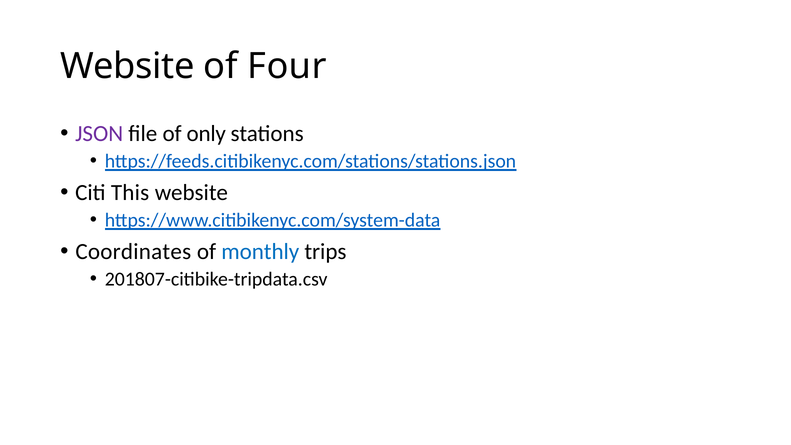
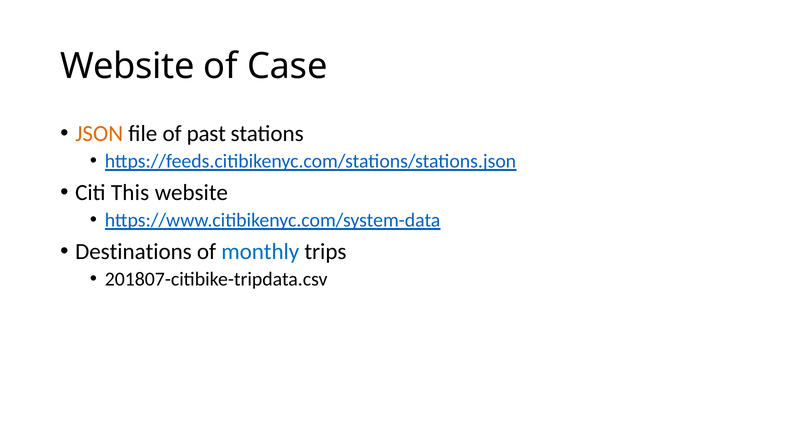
Four: Four -> Case (287, 66)
JSON colour: purple -> orange (99, 134)
only: only -> past (206, 134)
Coordinates: Coordinates -> Destinations (133, 252)
